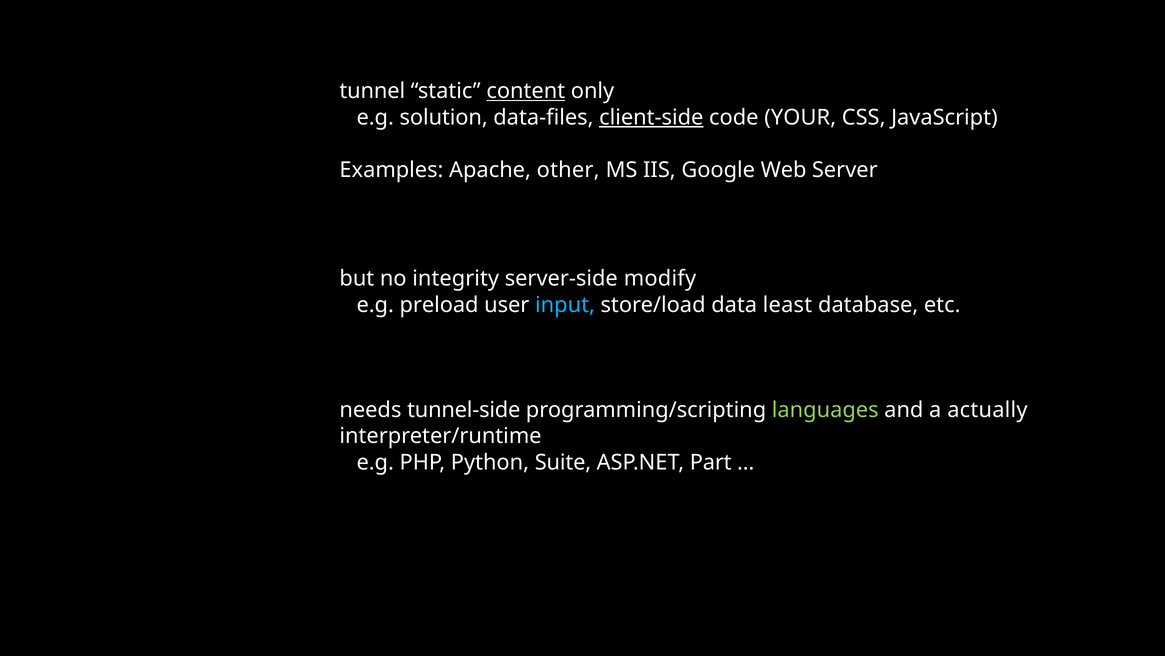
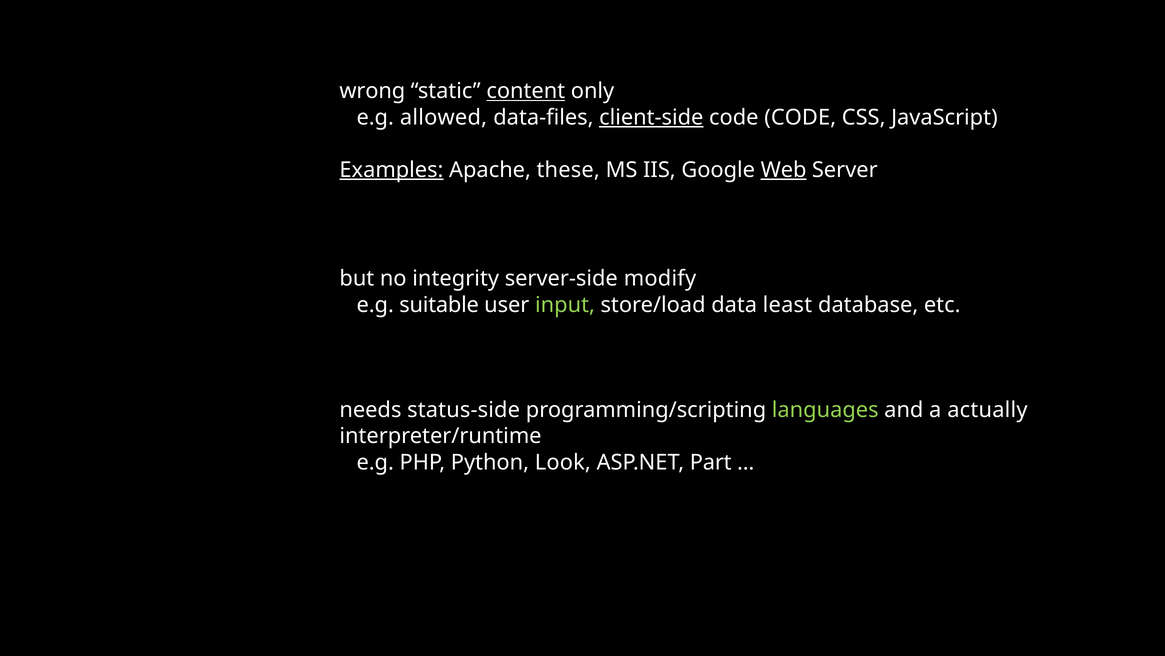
tunnel: tunnel -> wrong (372, 91)
solution: solution -> allowed (444, 117)
code YOUR: YOUR -> CODE (800, 117)
Examples underline: none -> present (391, 170)
other: other -> these (568, 170)
Web underline: none -> present (784, 170)
preload: preload -> suitable (439, 305)
input colour: light blue -> light green (565, 305)
tunnel-side: tunnel-side -> status-side (464, 409)
Suite: Suite -> Look (563, 462)
